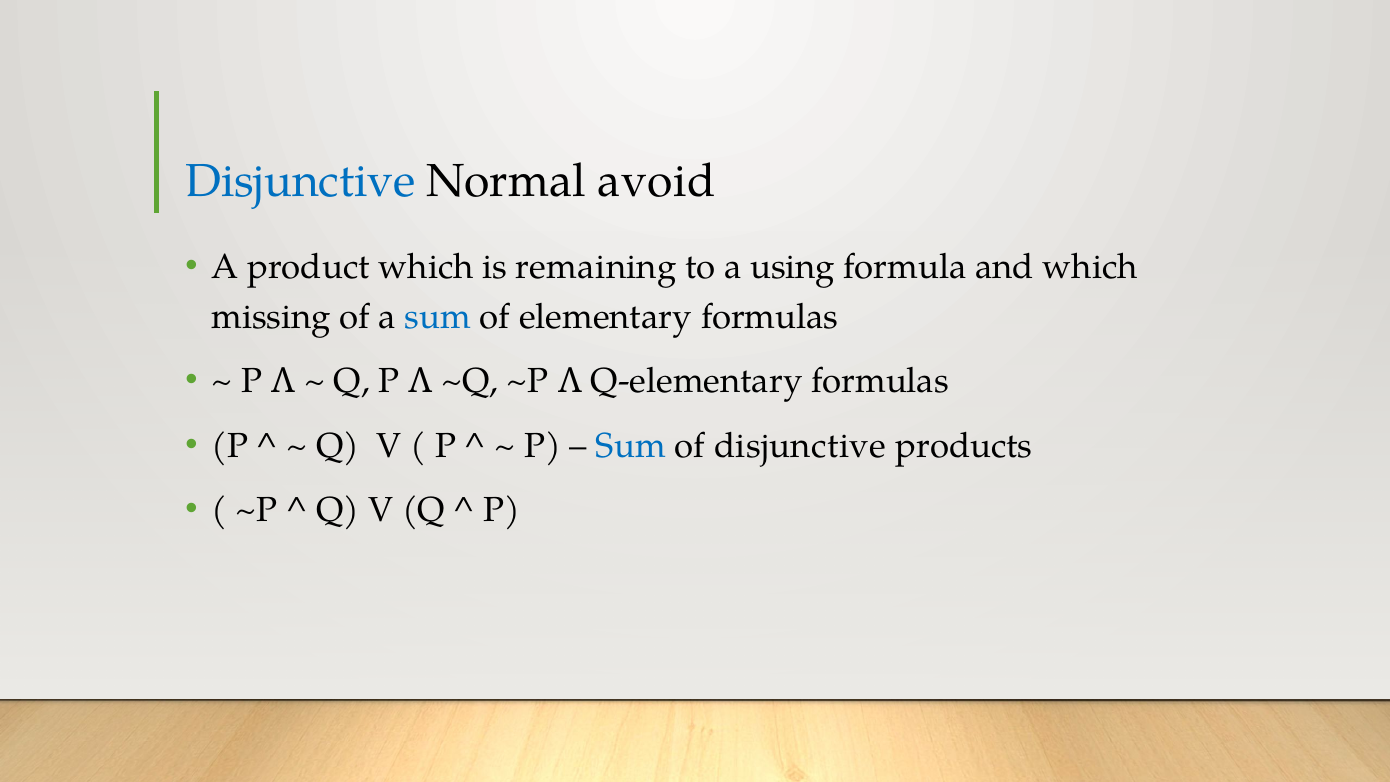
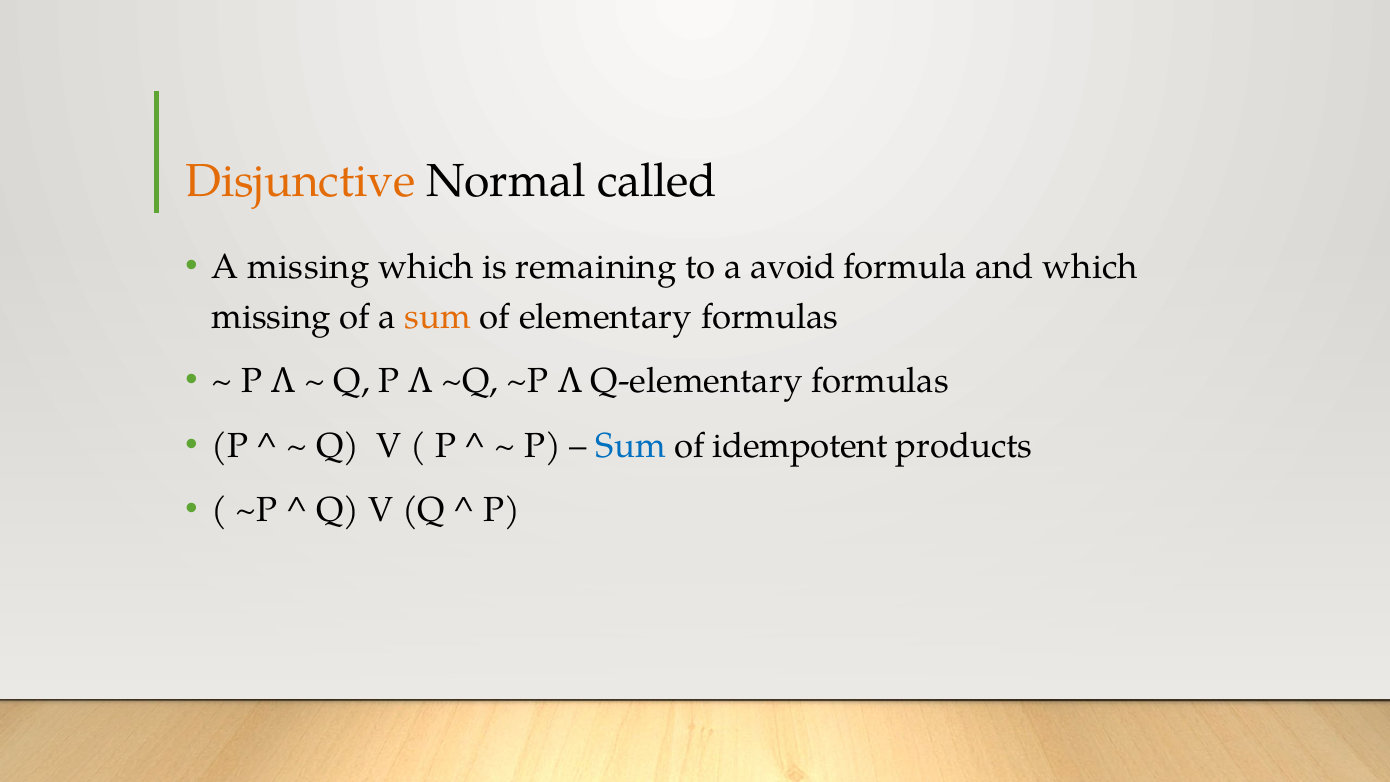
Disjunctive colour: blue -> orange (300, 181)
avoid: avoid -> called (657, 181)
A product: product -> missing (308, 267)
using: using -> avoid (793, 267)
sum colour: blue -> orange (438, 317)
of disjunctive: disjunctive -> idempotent (800, 446)
